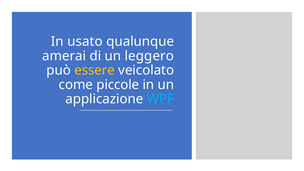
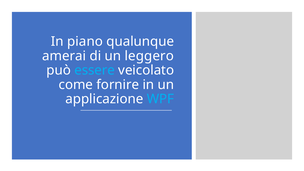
usato: usato -> piano (85, 42)
essere colour: yellow -> light blue (95, 70)
piccole: piccole -> fornire (118, 85)
